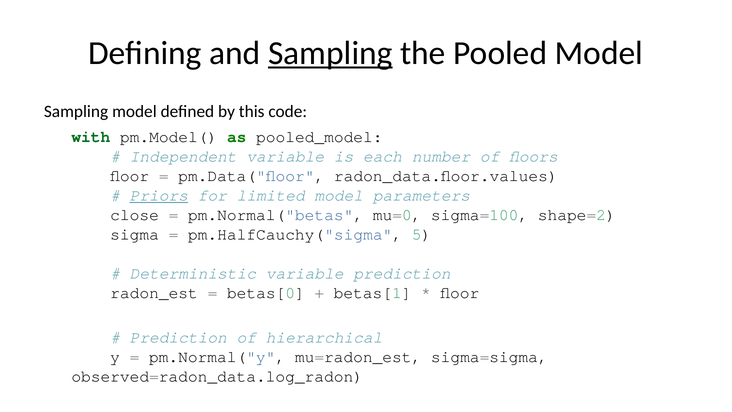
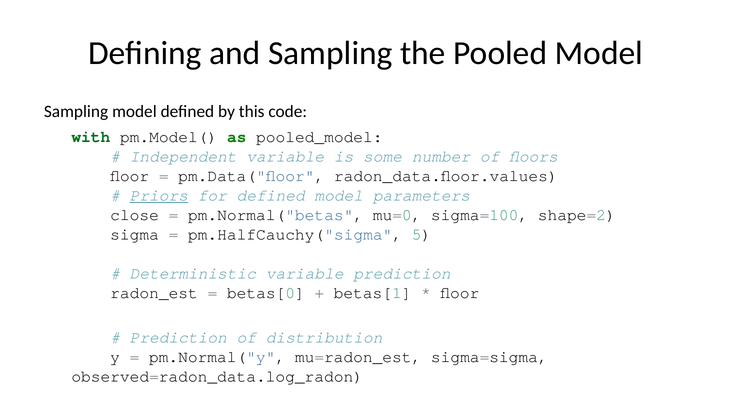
Sampling underline: present -> none (330, 53)
each: each -> some (383, 156)
for limited: limited -> defined (271, 195)
hierarchical: hierarchical -> distribution (324, 337)
